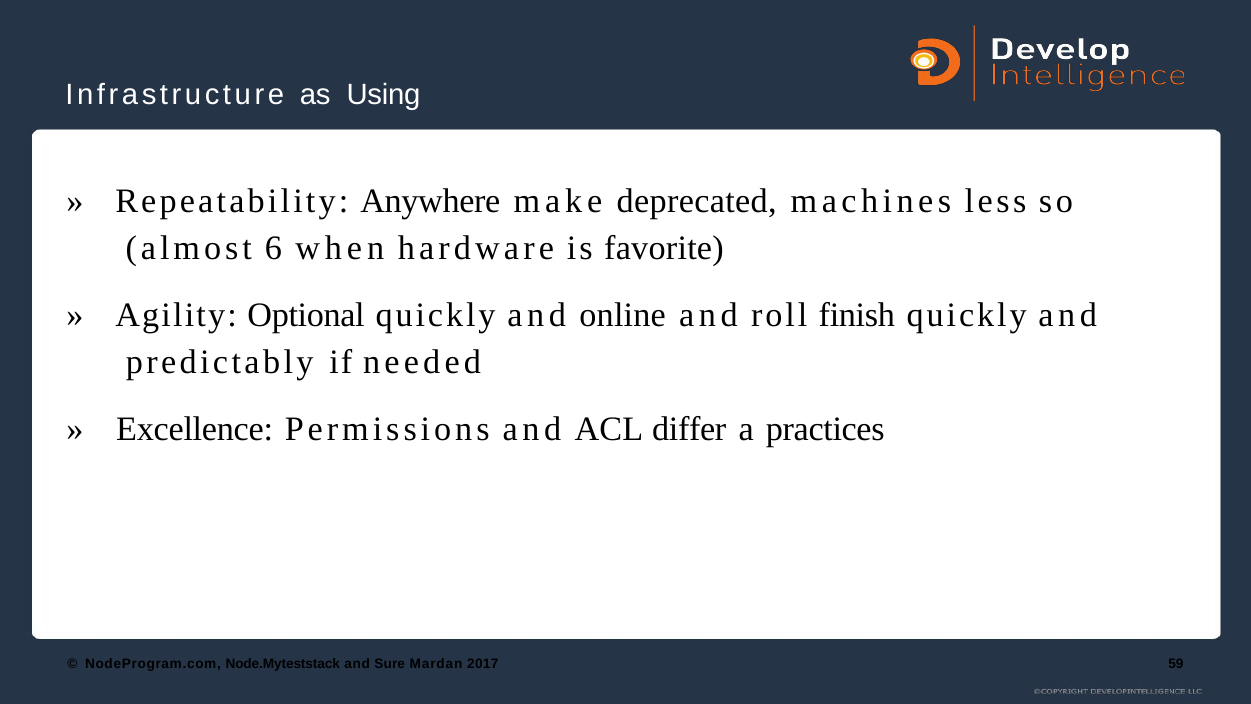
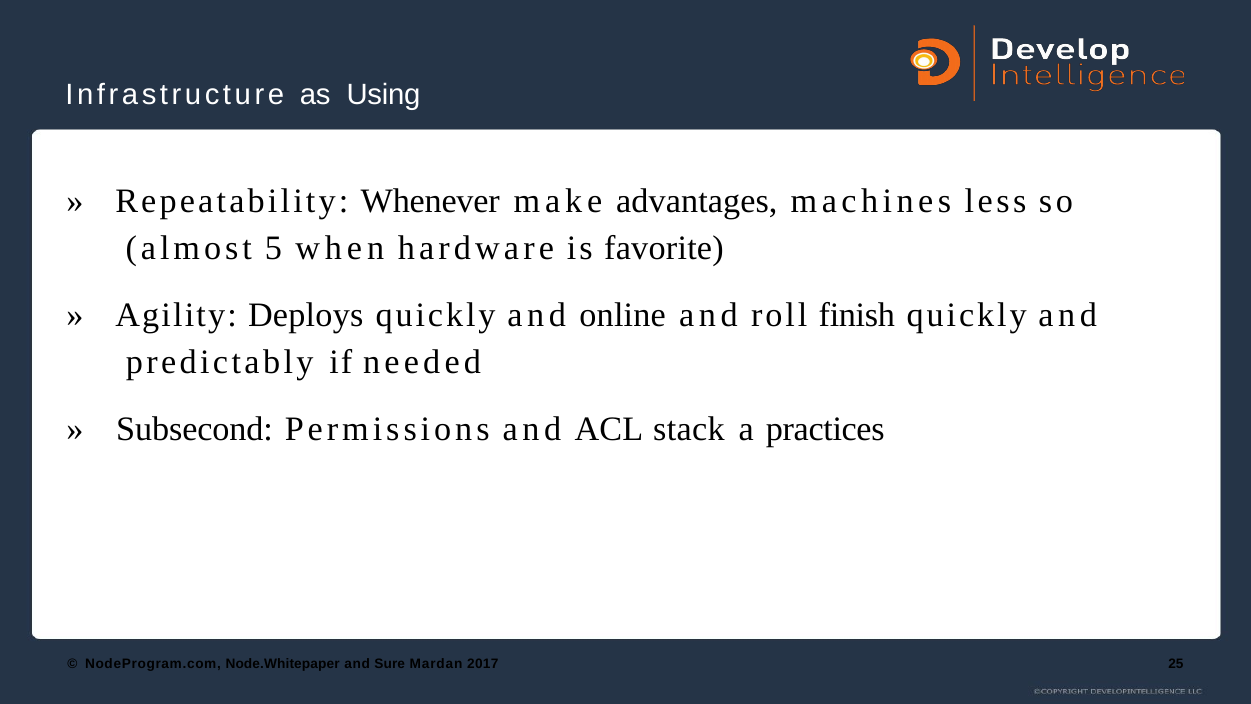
Anywhere: Anywhere -> Whenever (430, 201)
deprecated: deprecated -> advantages (697, 201)
6: 6 -> 5 (273, 248)
Optional: Optional -> Deploys (306, 315)
Excellence: Excellence -> Subsecond (195, 429)
differ: differ -> stack (689, 429)
Node.Myteststack: Node.Myteststack -> Node.Whitepaper (283, 664)
59: 59 -> 25 (1176, 664)
